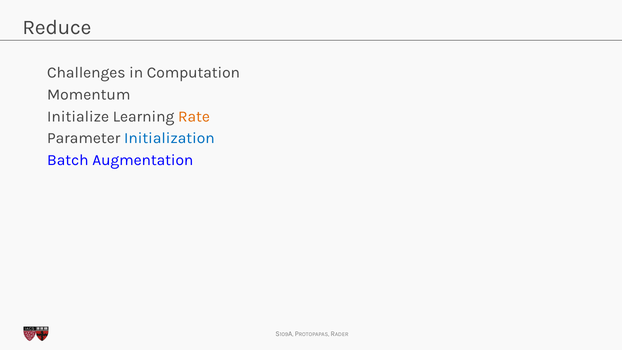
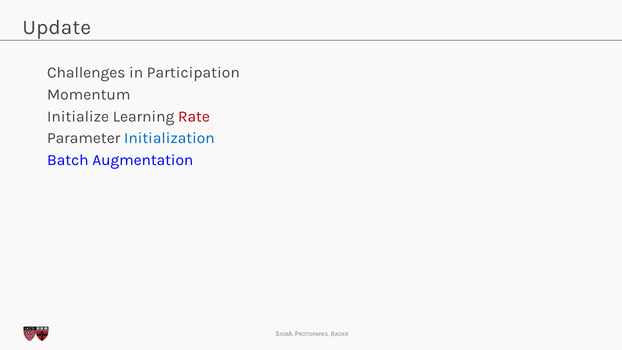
Reduce: Reduce -> Update (57, 27)
Computation: Computation -> Participation (193, 73)
Rate colour: orange -> red (194, 116)
